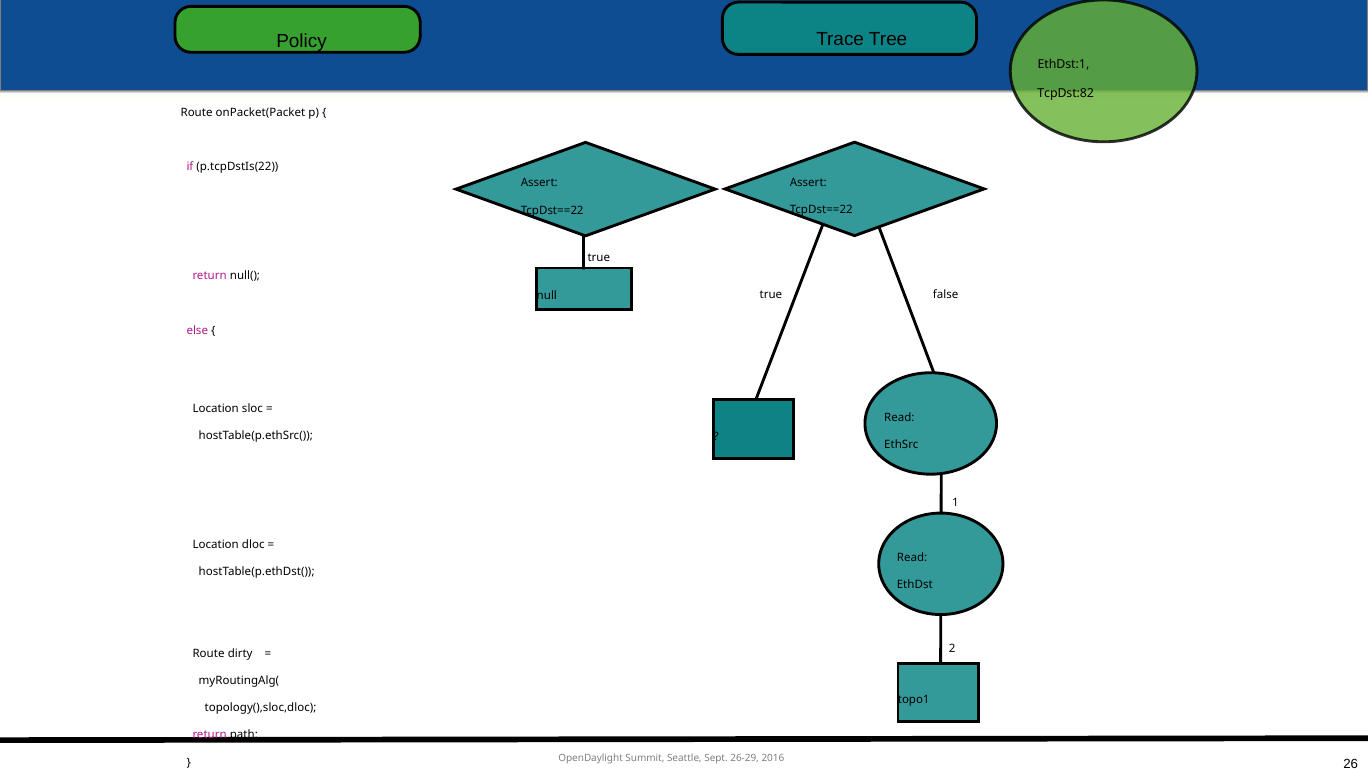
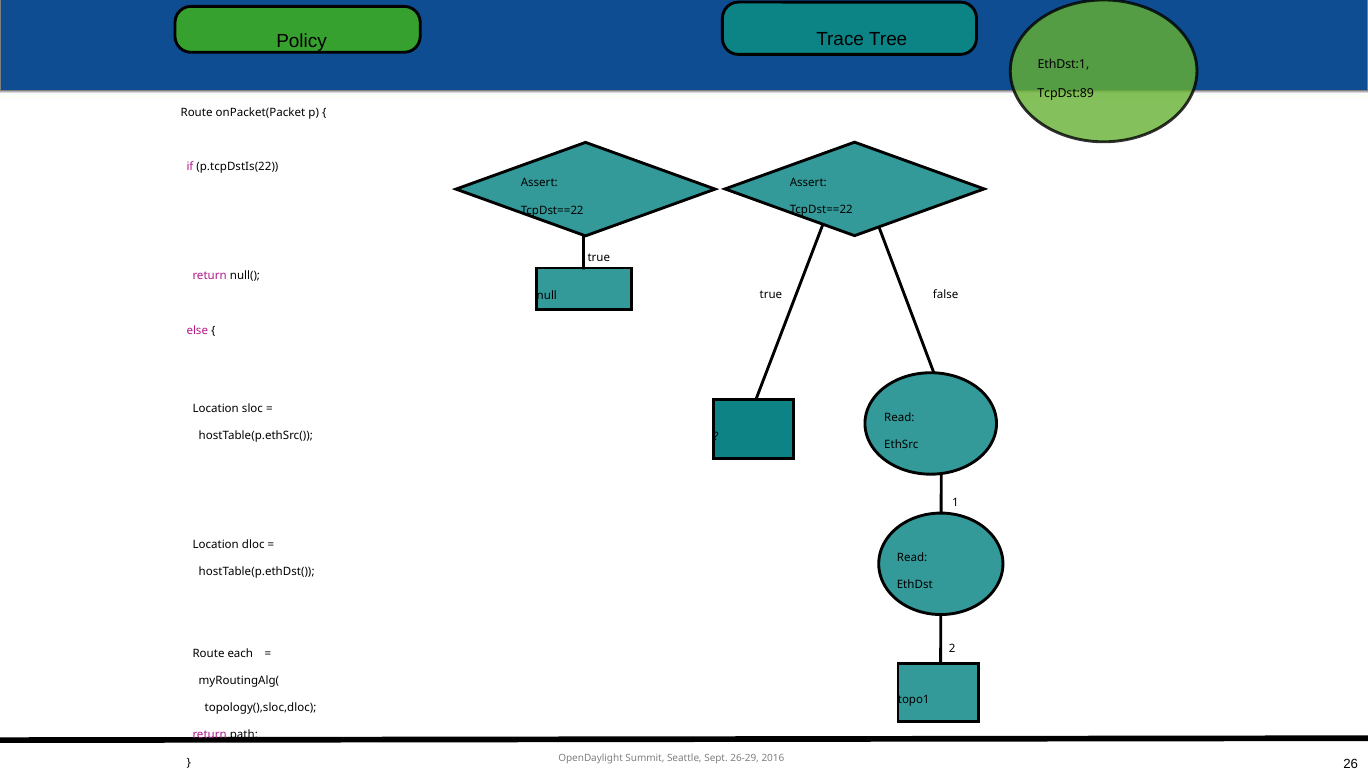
TcpDst:82: TcpDst:82 -> TcpDst:89 (1066, 94)
dirty: dirty -> each (240, 654)
